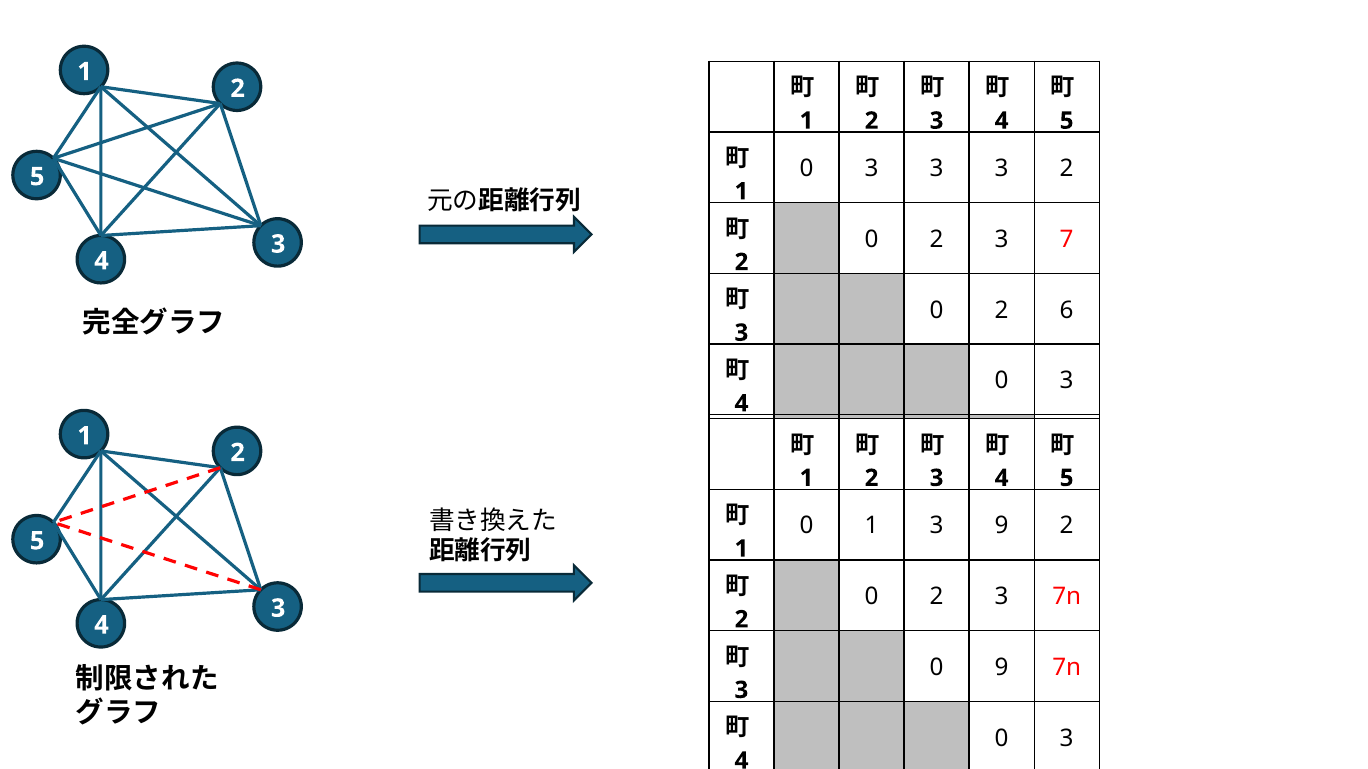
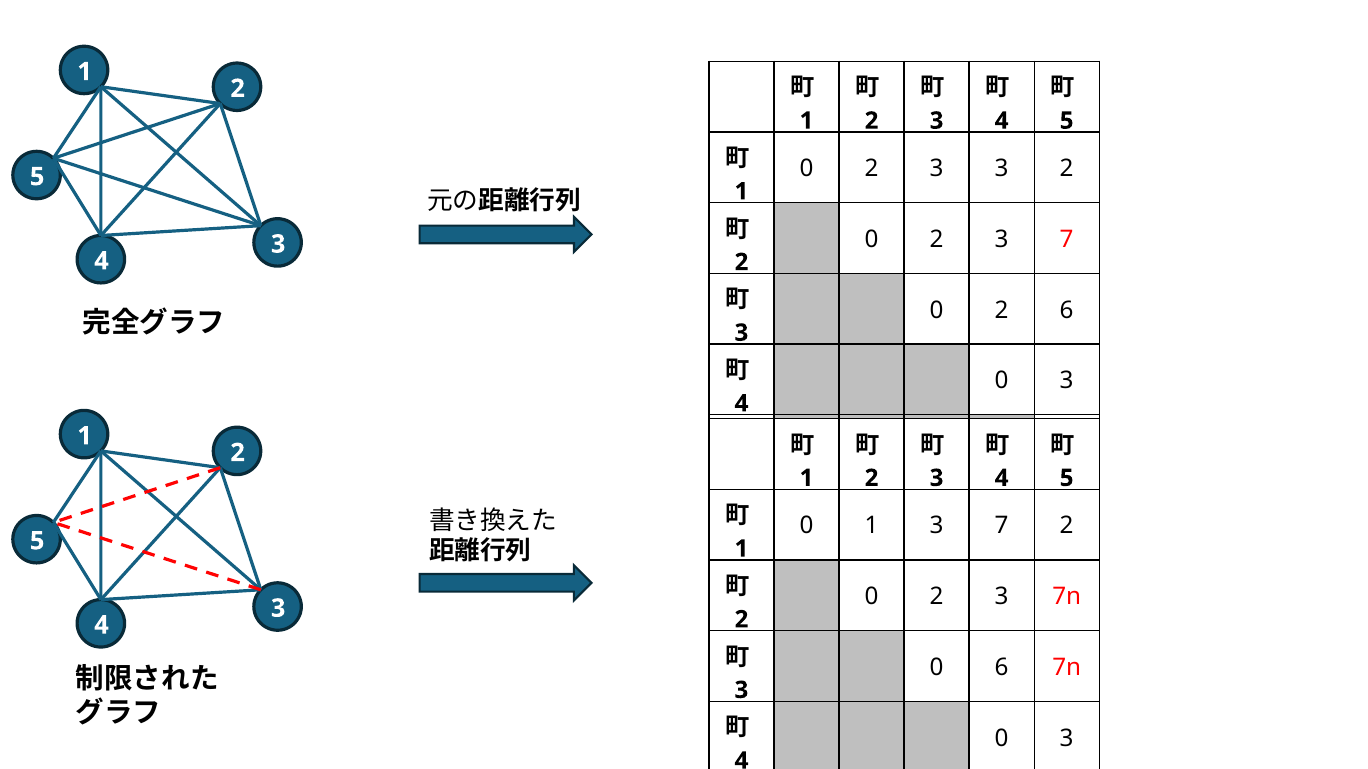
3: 3 -> 2 (872, 169)
1 3 9: 9 -> 7 (1002, 526)
0 9: 9 -> 6 (1002, 668)
